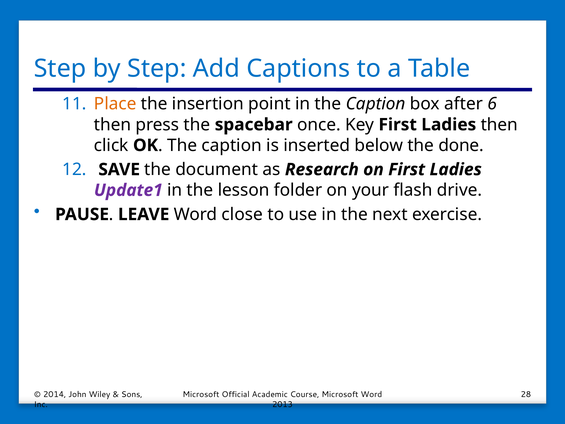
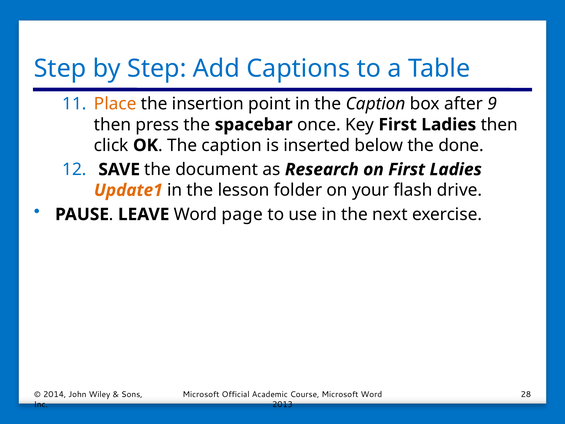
6: 6 -> 9 (492, 104)
Update1 colour: purple -> orange (128, 190)
close: close -> page (242, 214)
